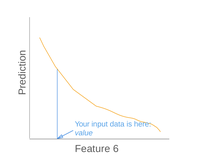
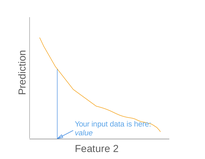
6: 6 -> 2 (116, 148)
